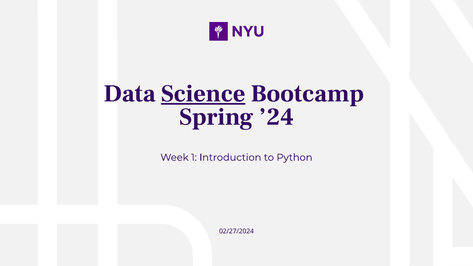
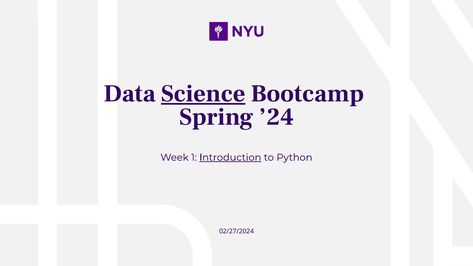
Introduction underline: none -> present (230, 157)
